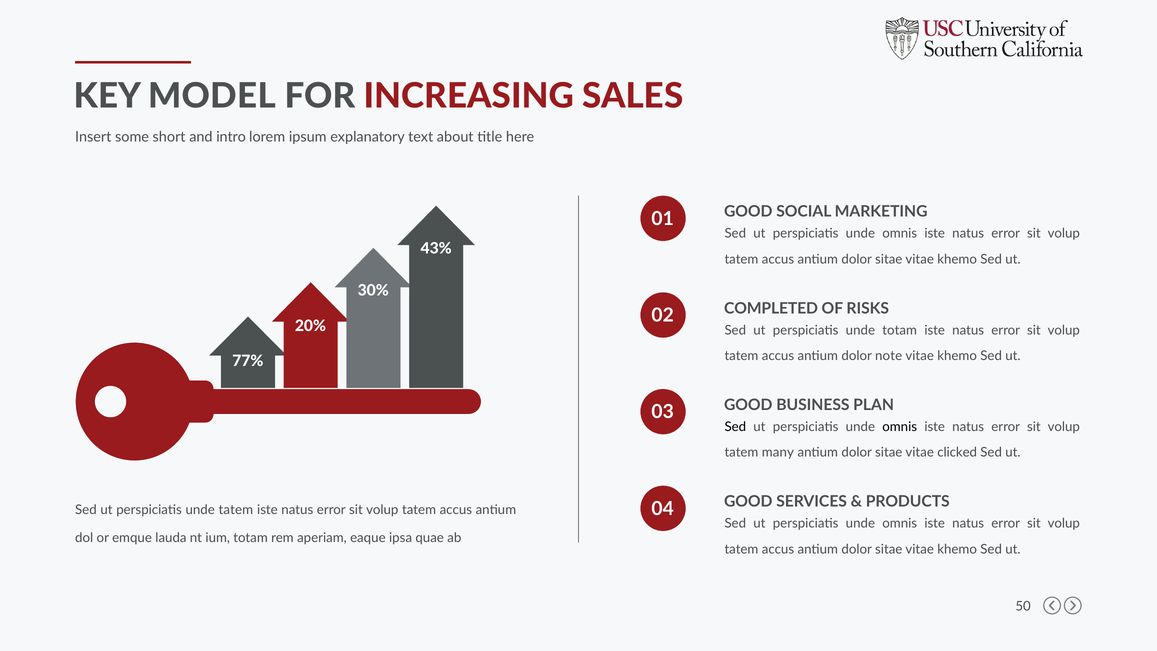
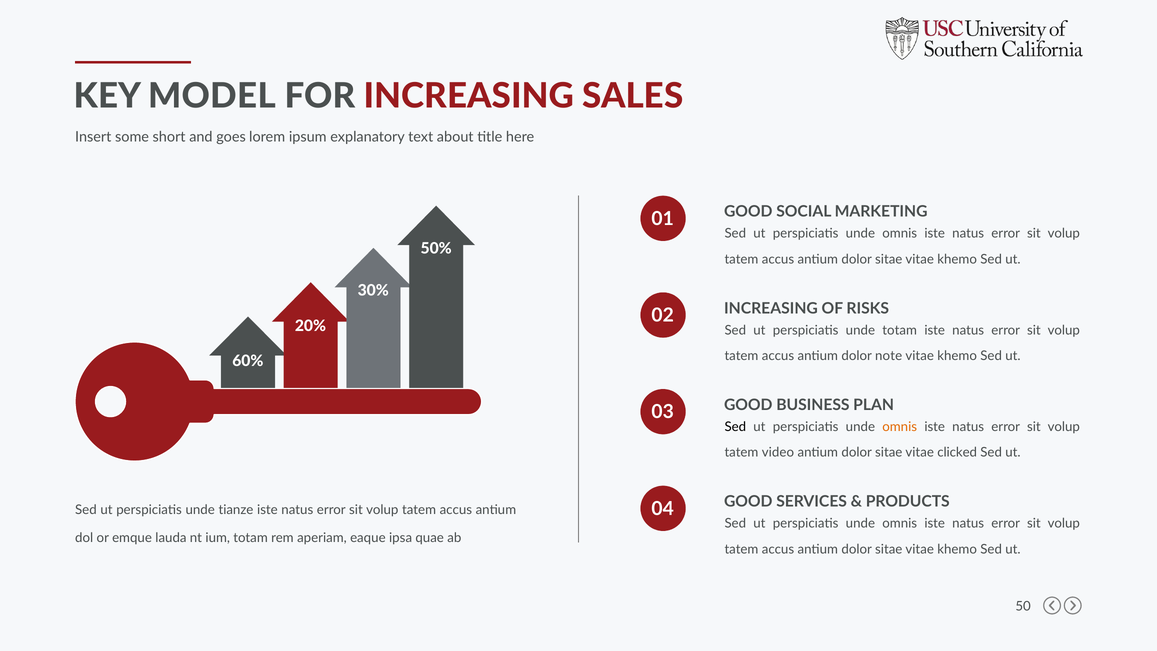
intro: intro -> goes (231, 137)
43%: 43% -> 50% (436, 249)
COMPLETED: COMPLETED -> INCREASING (771, 308)
77%: 77% -> 60% (248, 361)
omnis colour: black -> orange (900, 427)
many: many -> video (778, 452)
unde tatem: tatem -> tianze (236, 510)
